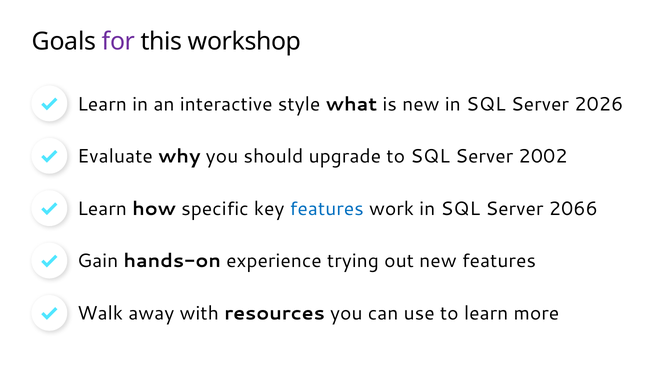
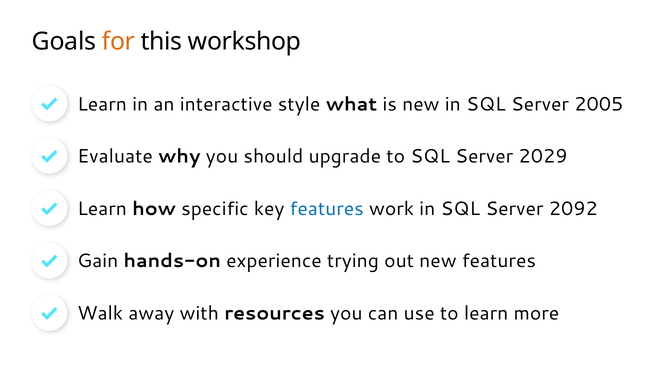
for colour: purple -> orange (118, 42)
2026: 2026 -> 2005 (599, 104)
2002: 2002 -> 2029 (543, 156)
2066: 2066 -> 2092 (573, 209)
